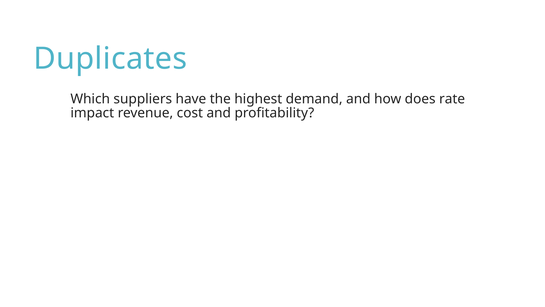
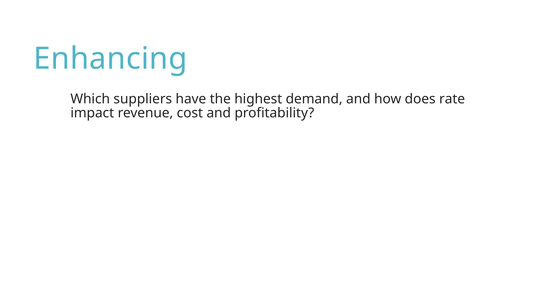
Duplicates: Duplicates -> Enhancing (110, 59)
